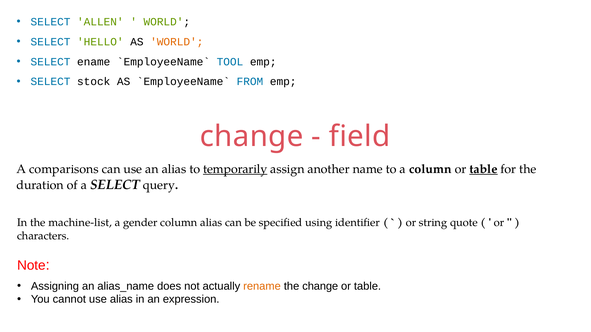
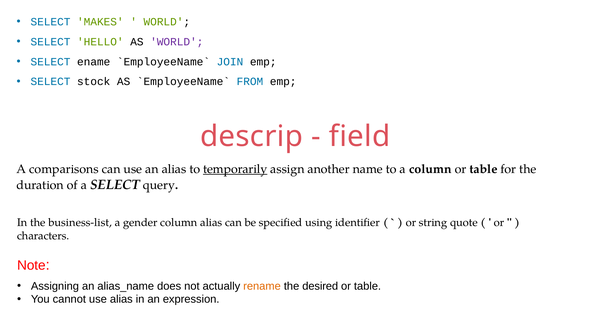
ALLEN: ALLEN -> MAKES (100, 22)
WORLD colour: orange -> purple (177, 42)
TOOL: TOOL -> JOIN (230, 62)
change: change -> descrip (252, 136)
table underline: present -> none (483, 169)
machine-list: machine-list -> business-list (80, 223)
the change: change -> desired (320, 286)
